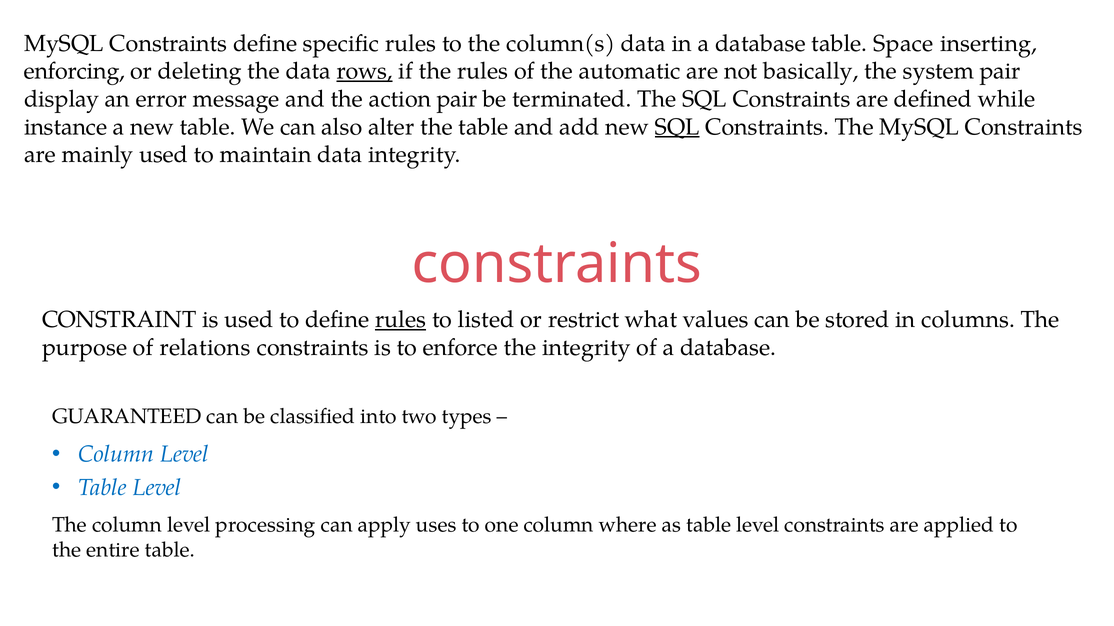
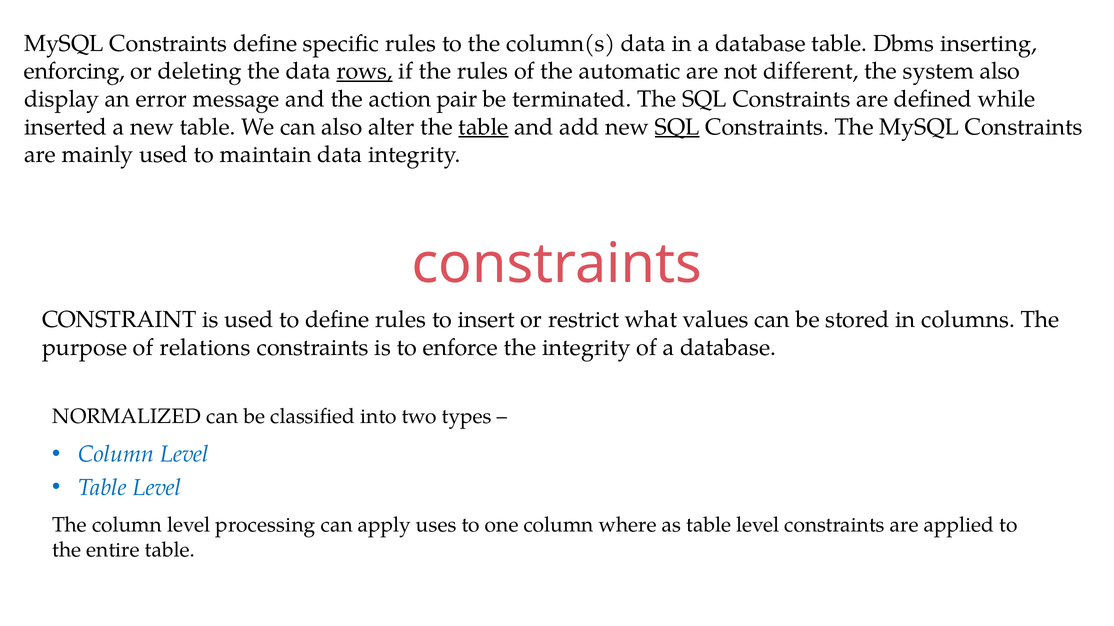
Space: Space -> Dbms (904, 43)
basically: basically -> different (811, 71)
system pair: pair -> also (1000, 71)
instance: instance -> inserted (66, 127)
table underline: none -> present (483, 127)
rules underline: present -> none (401, 320)
listed: listed -> insert (486, 320)
GUARANTEED: GUARANTEED -> NORMALIZED (127, 417)
